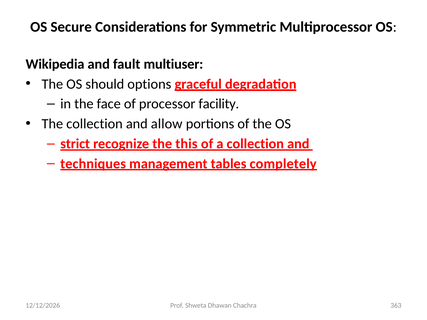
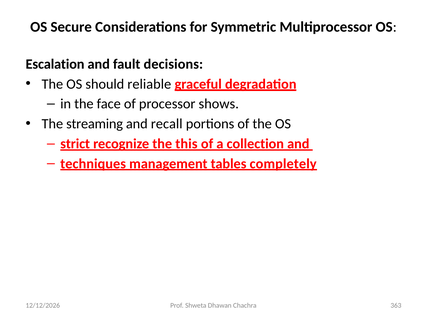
Wikipedia: Wikipedia -> Escalation (55, 64)
multiuser: multiuser -> decisions (173, 64)
options: options -> reliable (149, 84)
facility: facility -> shows (219, 104)
The collection: collection -> streaming (95, 124)
allow: allow -> recall (167, 124)
